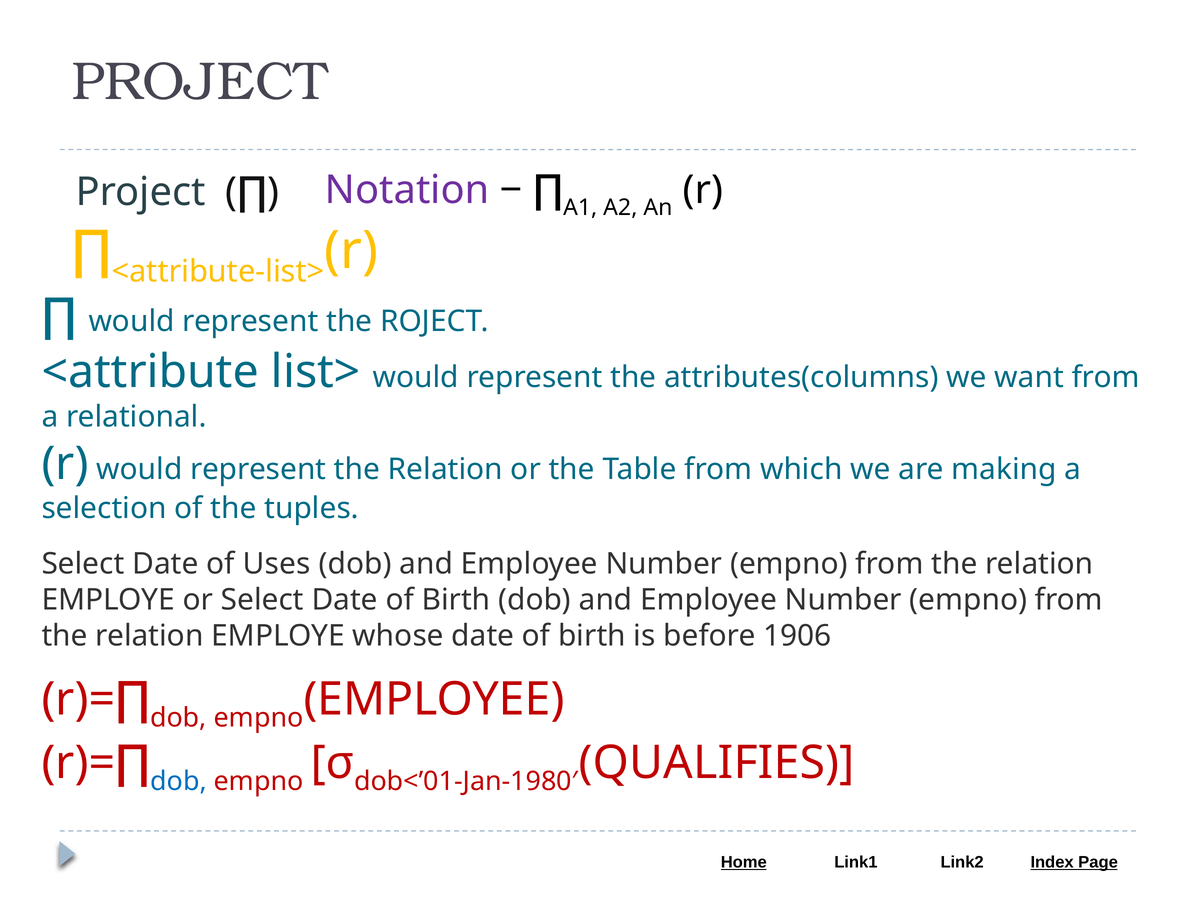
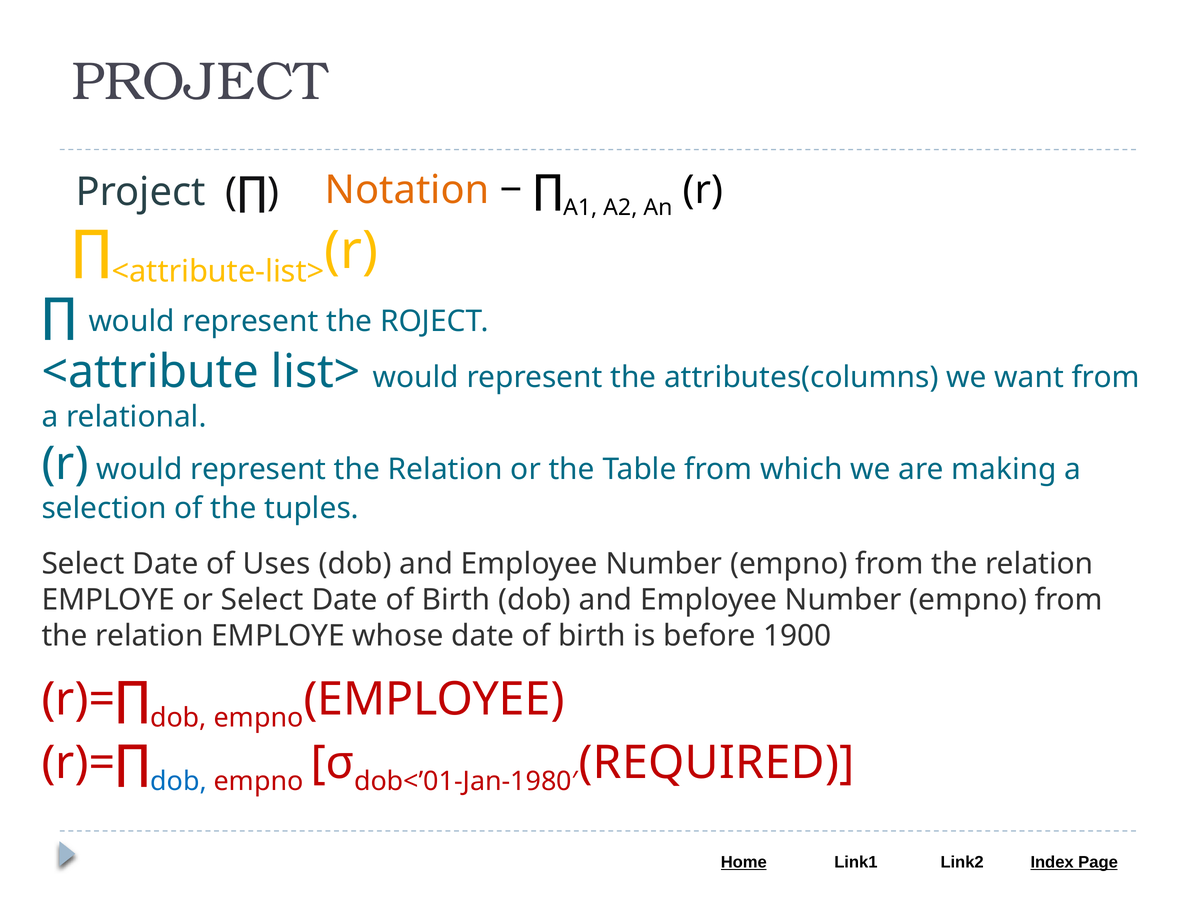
Notation colour: purple -> orange (407, 190)
1906: 1906 -> 1900 (797, 636)
QUALIFIES: QUALIFIES -> REQUIRED (717, 763)
